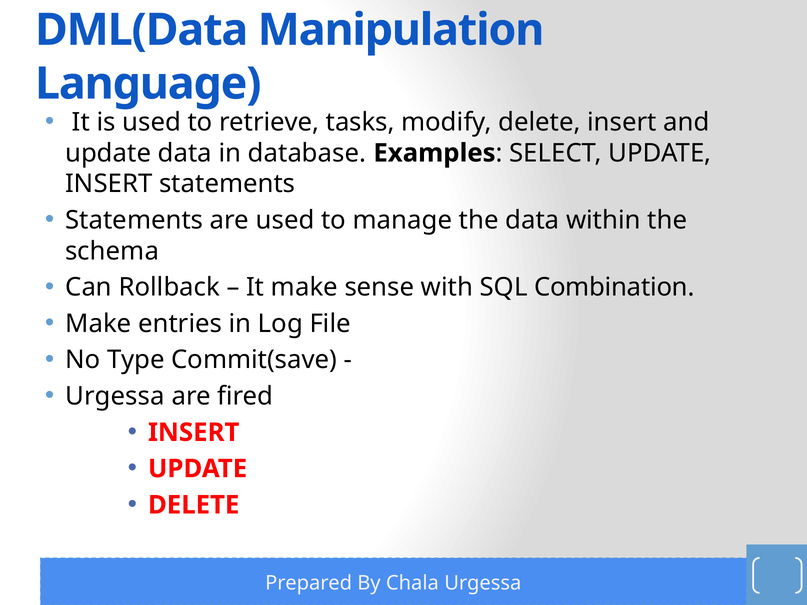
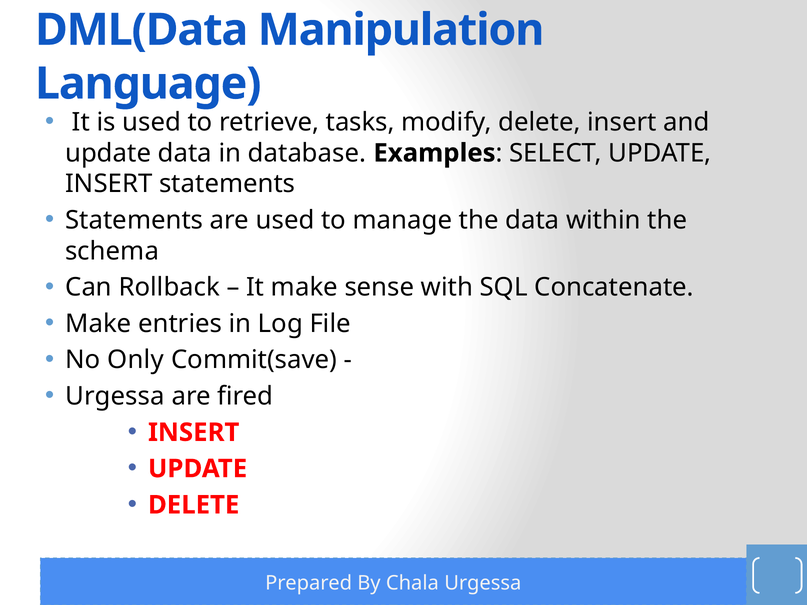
Combination: Combination -> Concatenate (614, 287)
Type: Type -> Only (136, 360)
